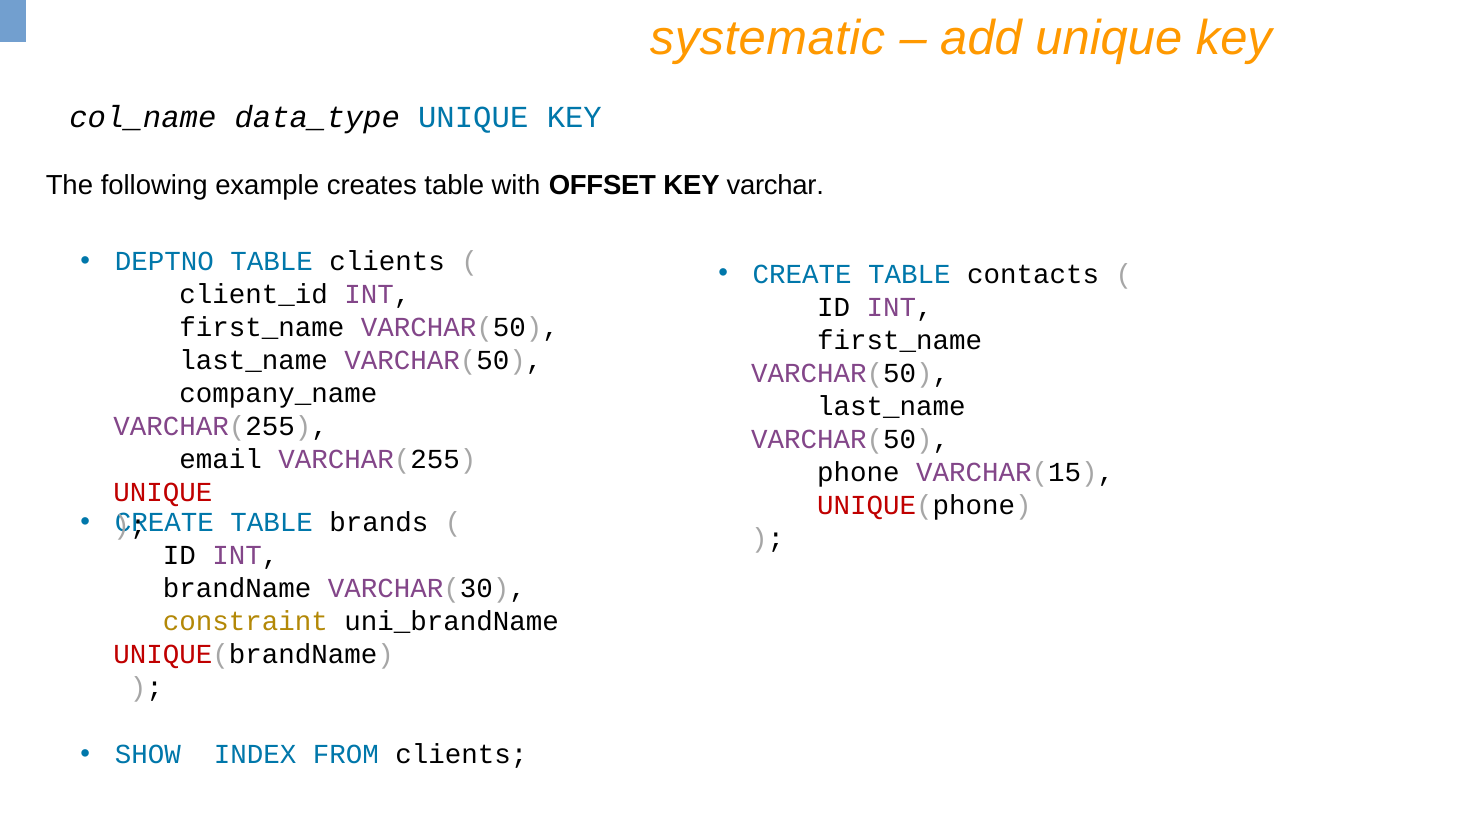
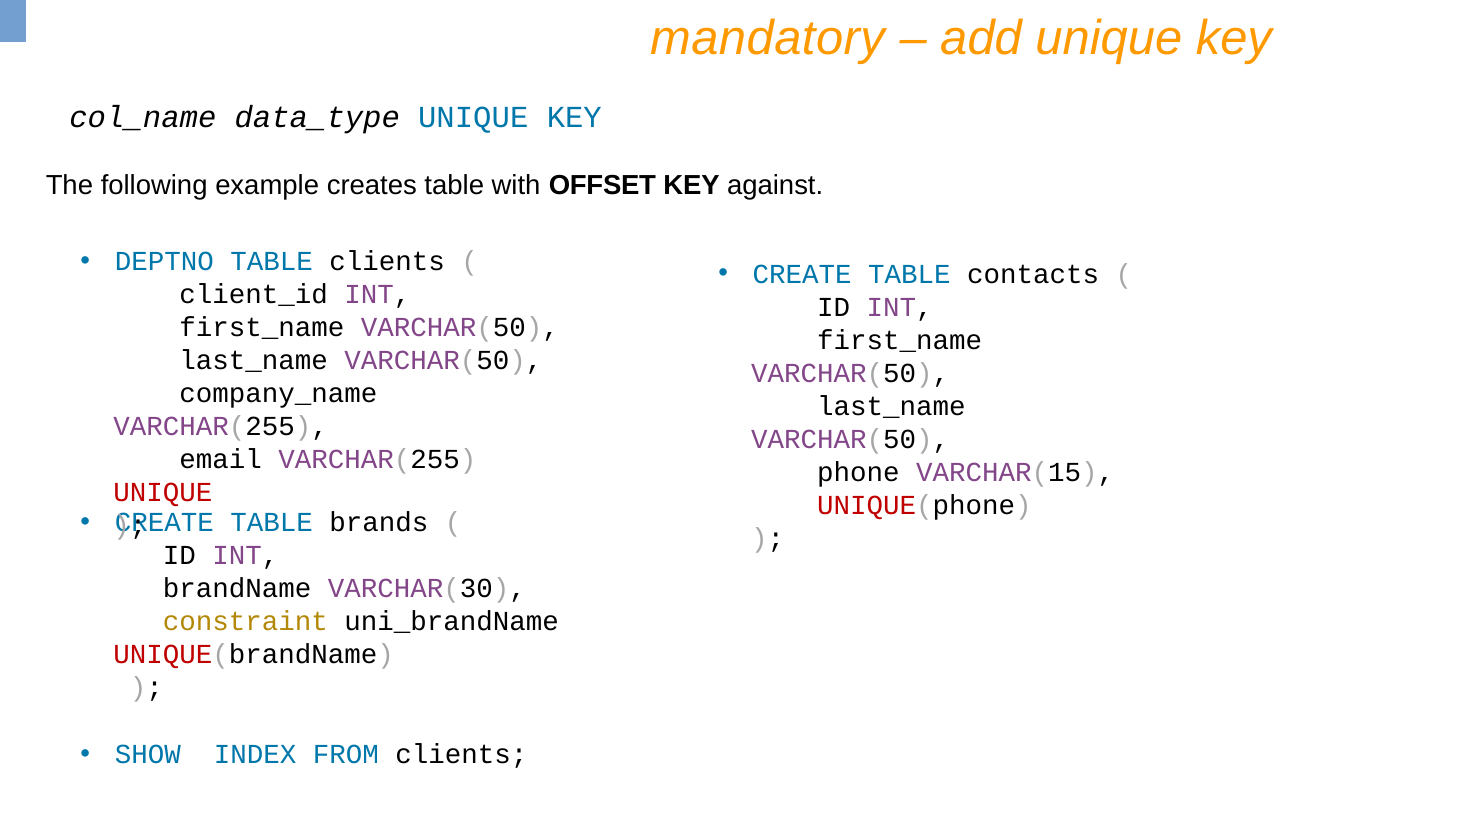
systematic: systematic -> mandatory (767, 38)
varchar: varchar -> against (775, 185)
